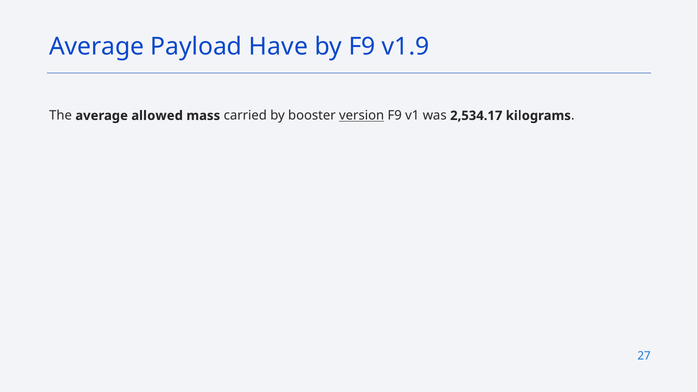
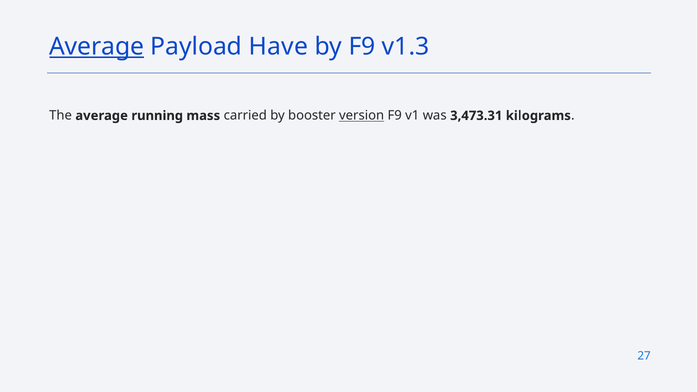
Average underline: none -> present (97, 47)
v1.9: v1.9 -> v1.3 (406, 47)
allowed: allowed -> running (157, 116)
2,534.17: 2,534.17 -> 3,473.31 (476, 116)
